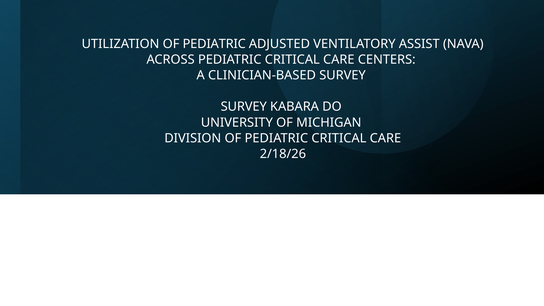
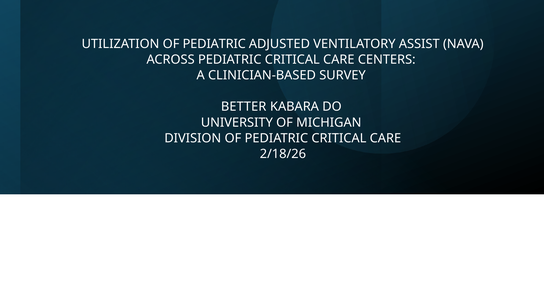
SURVEY: SURVEY -> BETTER (244, 107)
